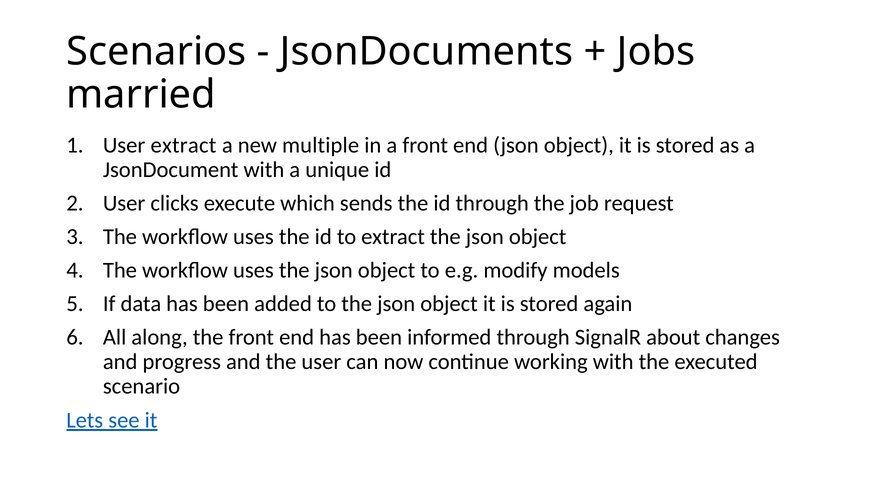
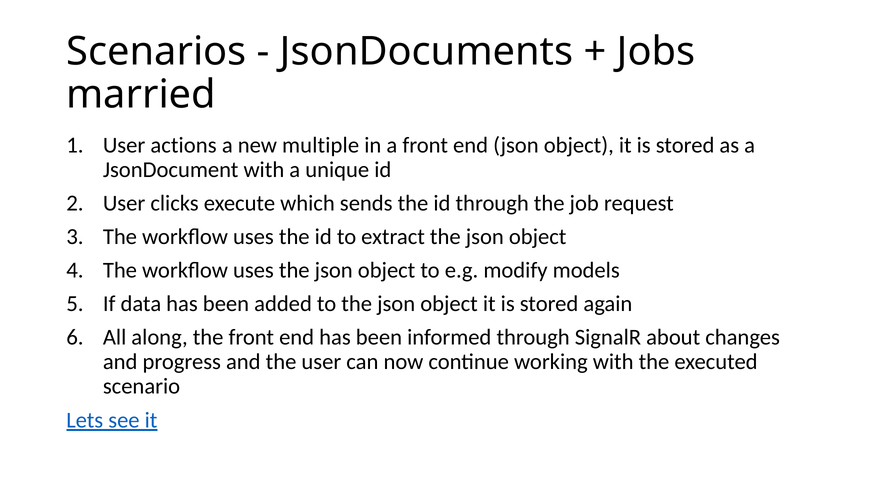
User extract: extract -> actions (184, 145)
